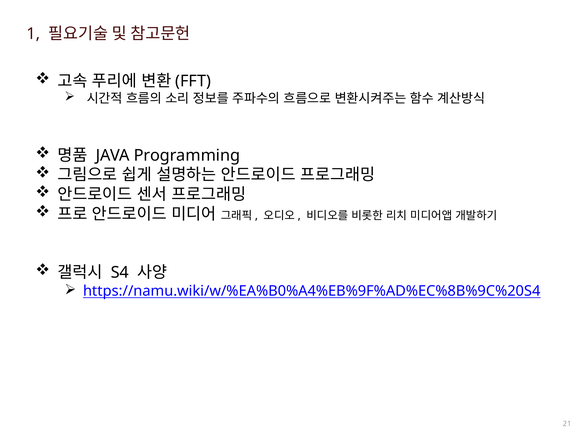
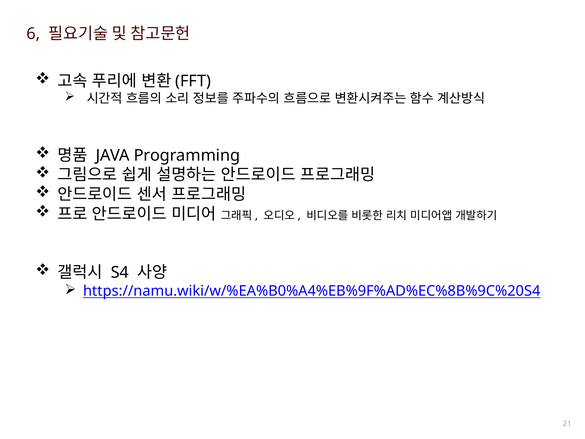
1: 1 -> 6 (33, 34)
